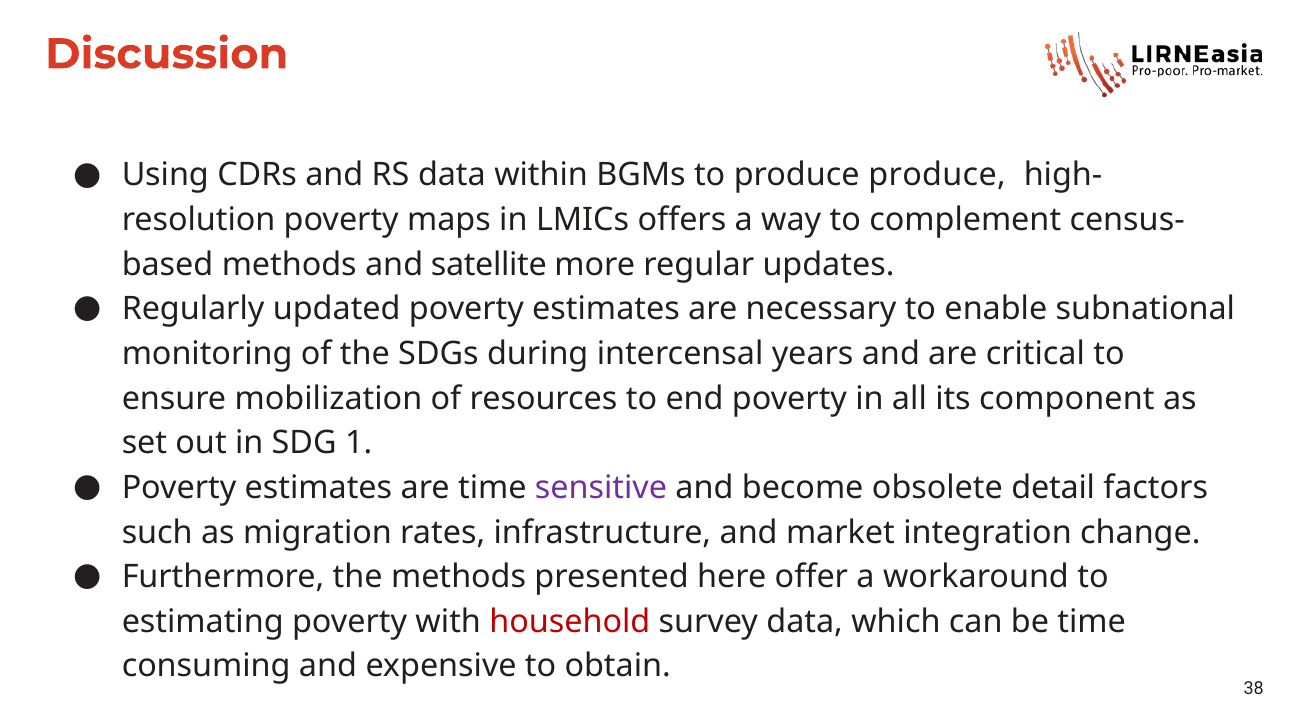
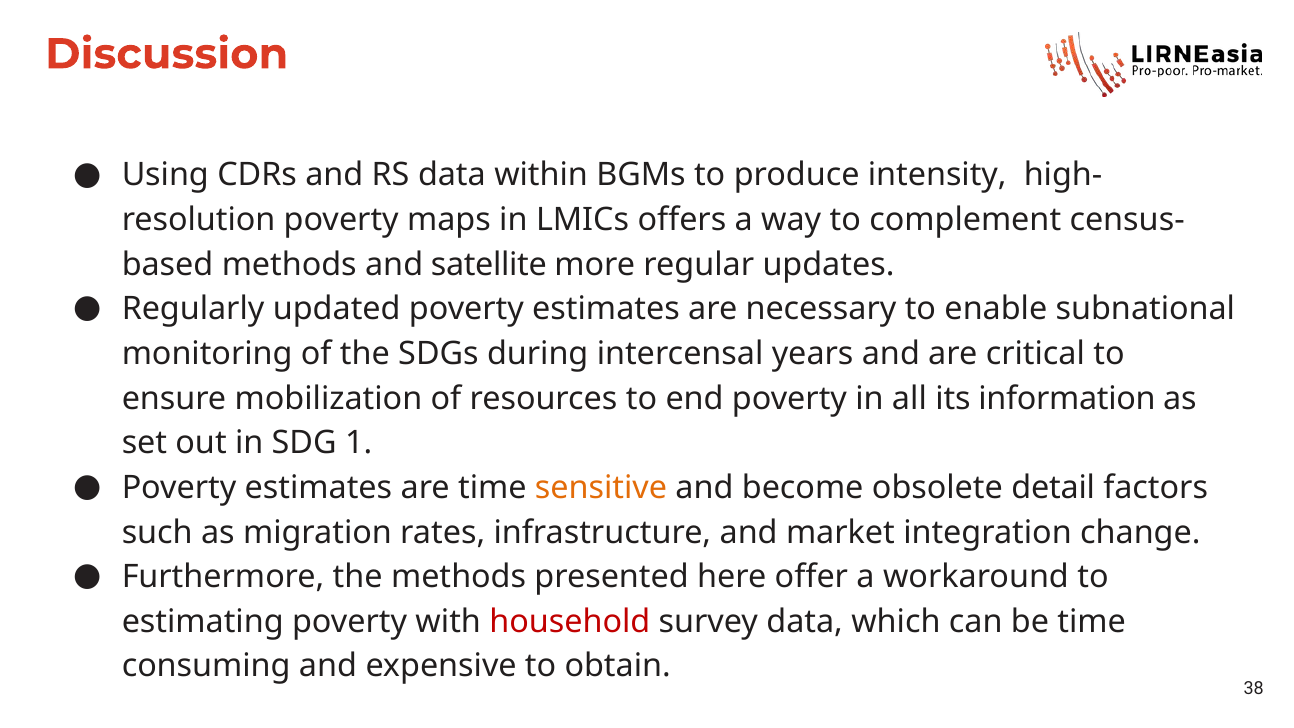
produce produce: produce -> intensity (937, 175)
component: component -> information (1067, 398)
sensitive colour: purple -> orange (601, 488)
